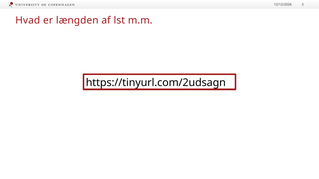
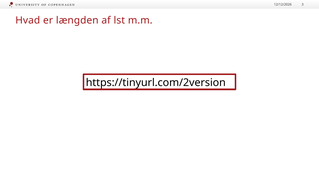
https://tinyurl.com/2udsagn: https://tinyurl.com/2udsagn -> https://tinyurl.com/2version (156, 83)
